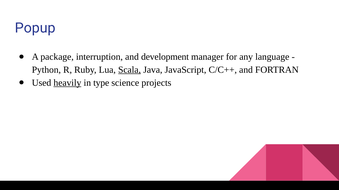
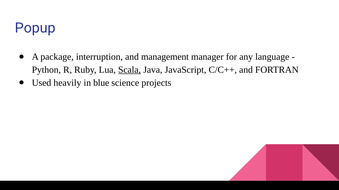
development: development -> management (165, 57)
heavily underline: present -> none (67, 83)
type: type -> blue (101, 83)
